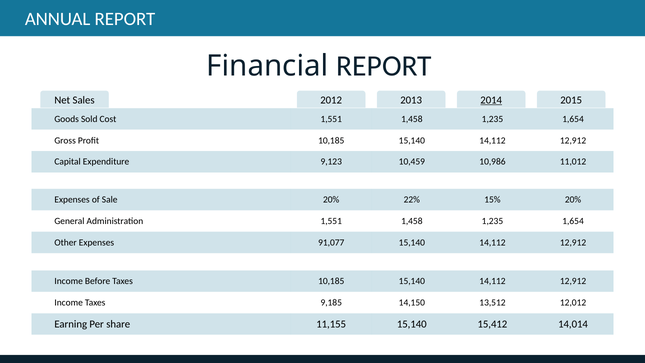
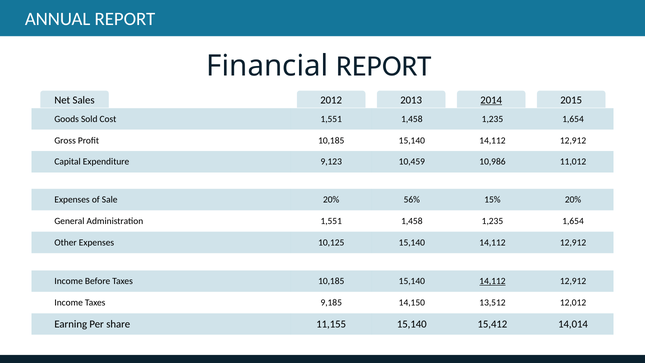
22%: 22% -> 56% (412, 200)
91,077: 91,077 -> 10,125 (331, 242)
14,112 underline: none -> present (492, 281)
